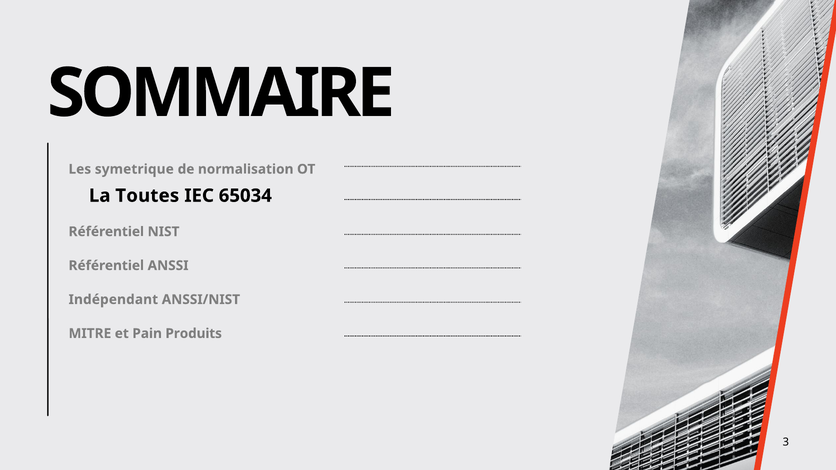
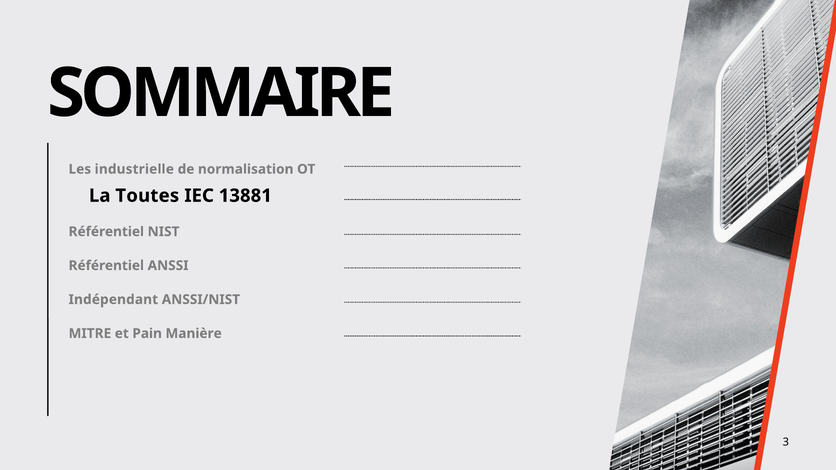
symetrique: symetrique -> industrielle (134, 169)
65034: 65034 -> 13881 (245, 196)
Produits: Produits -> Manière (194, 334)
